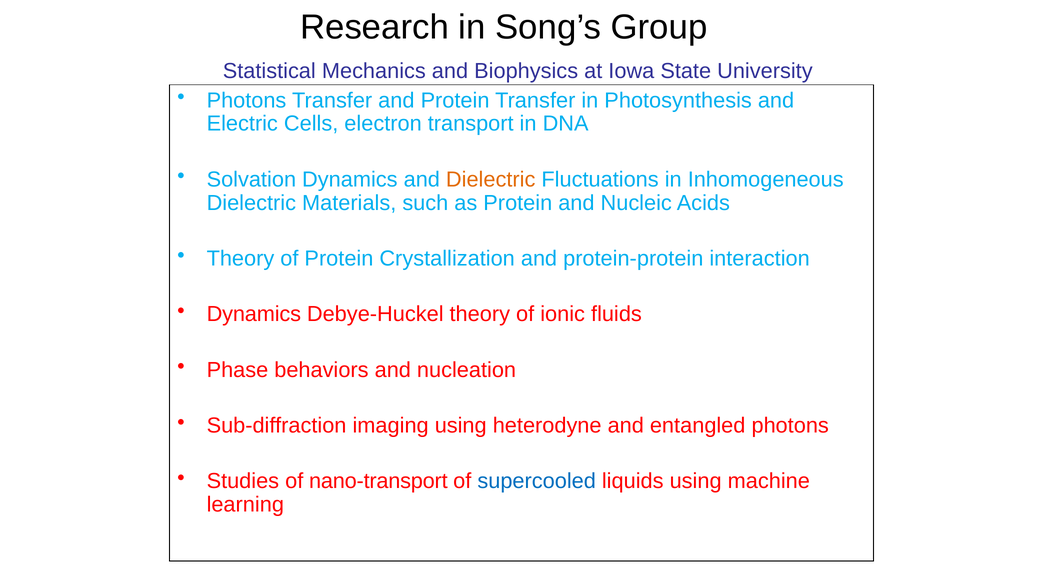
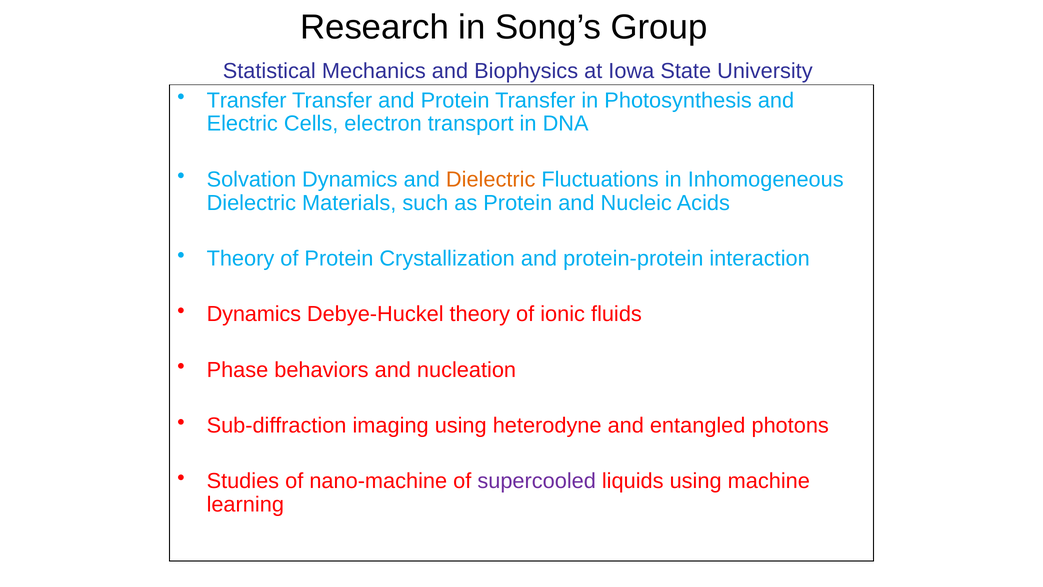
Photons: Photons -> Transfer (247, 100)
nano-transport: nano-transport -> nano-machine (378, 481)
supercooled colour: blue -> purple (537, 481)
